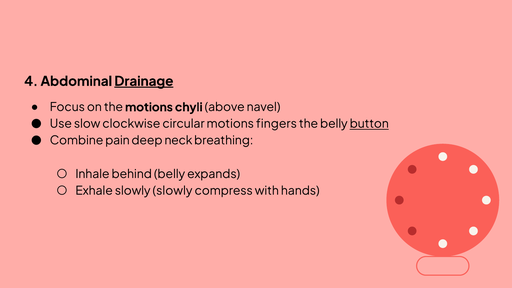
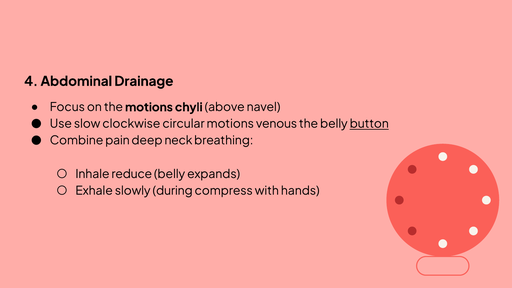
Drainage underline: present -> none (144, 81)
fingers: fingers -> venous (277, 124)
behind: behind -> reduce (132, 174)
slowly slowly: slowly -> during (173, 191)
